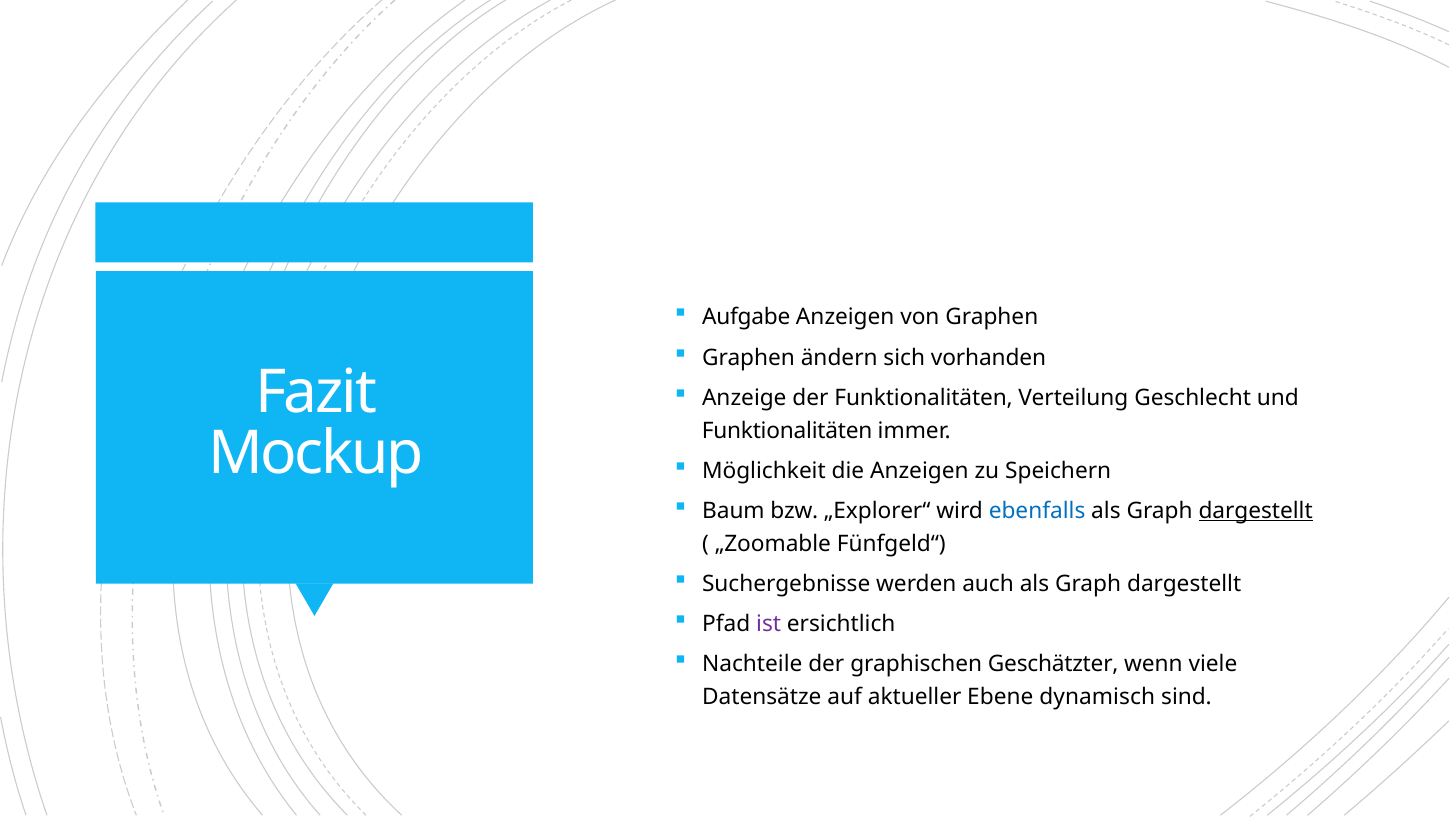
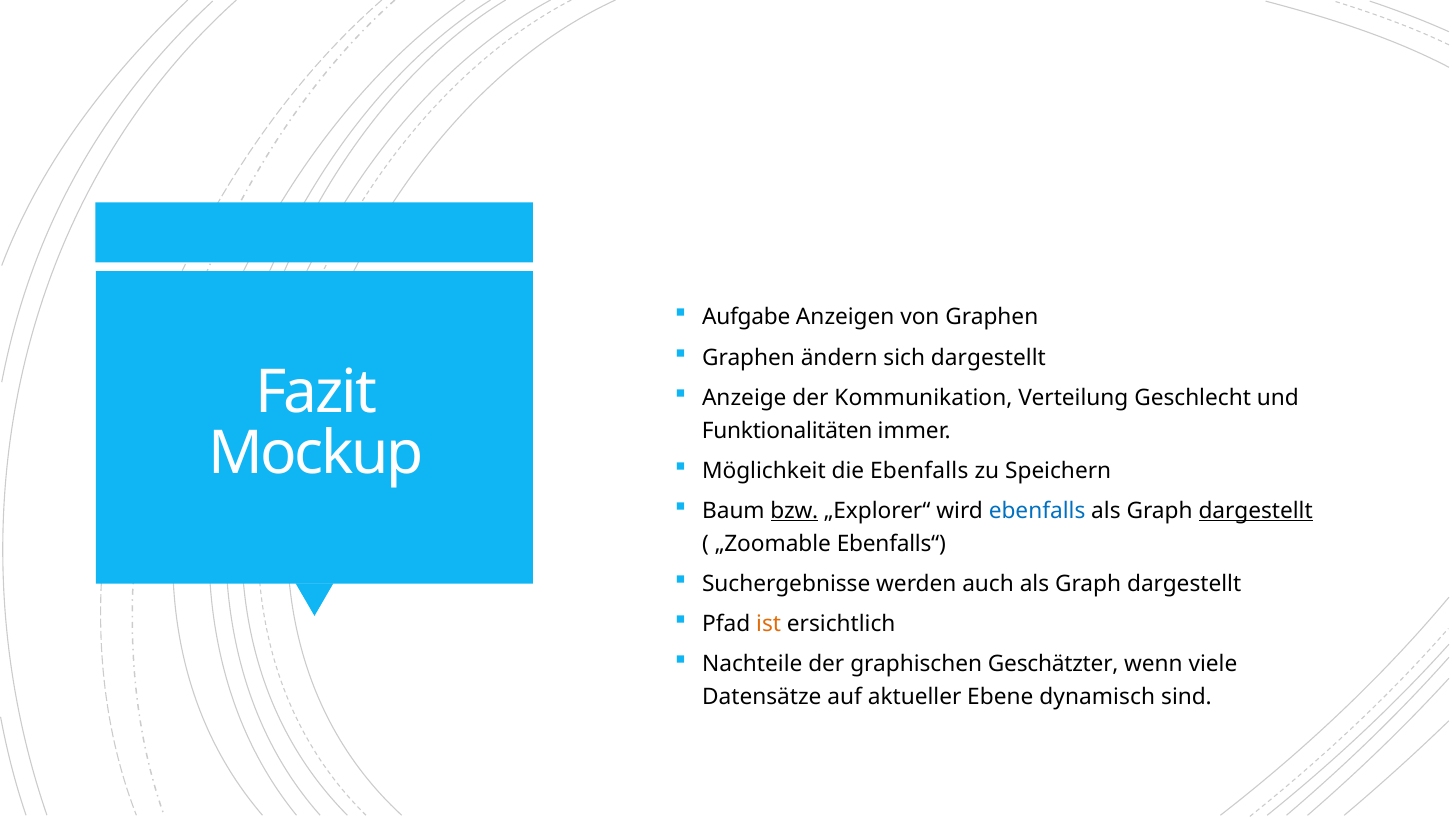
sich vorhanden: vorhanden -> dargestellt (988, 358)
der Funktionalitäten: Funktionalitäten -> Kommunikation (923, 398)
die Anzeigen: Anzeigen -> Ebenfalls (919, 471)
bzw underline: none -> present (794, 511)
Fünfgeld“: Fünfgeld“ -> Ebenfalls“ (891, 544)
ist colour: purple -> orange (769, 624)
